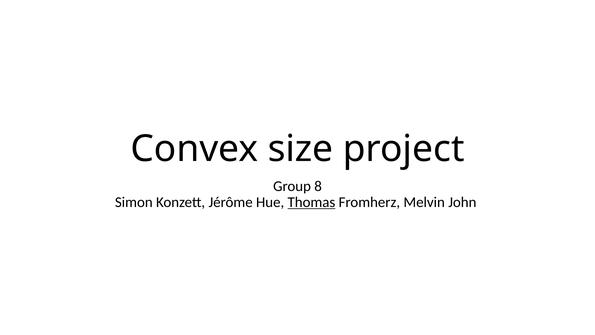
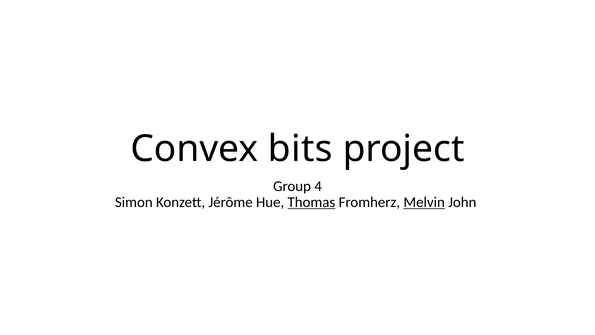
size: size -> bits (300, 149)
8: 8 -> 4 (318, 186)
Melvin underline: none -> present (424, 202)
